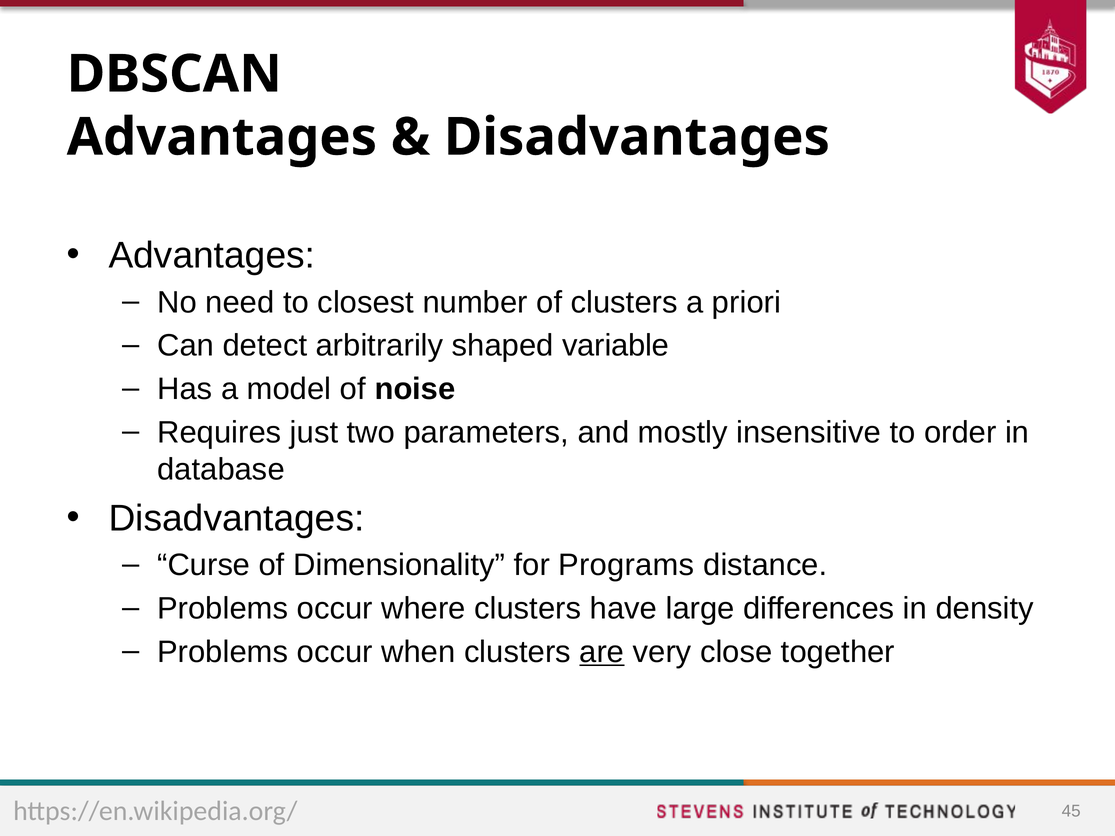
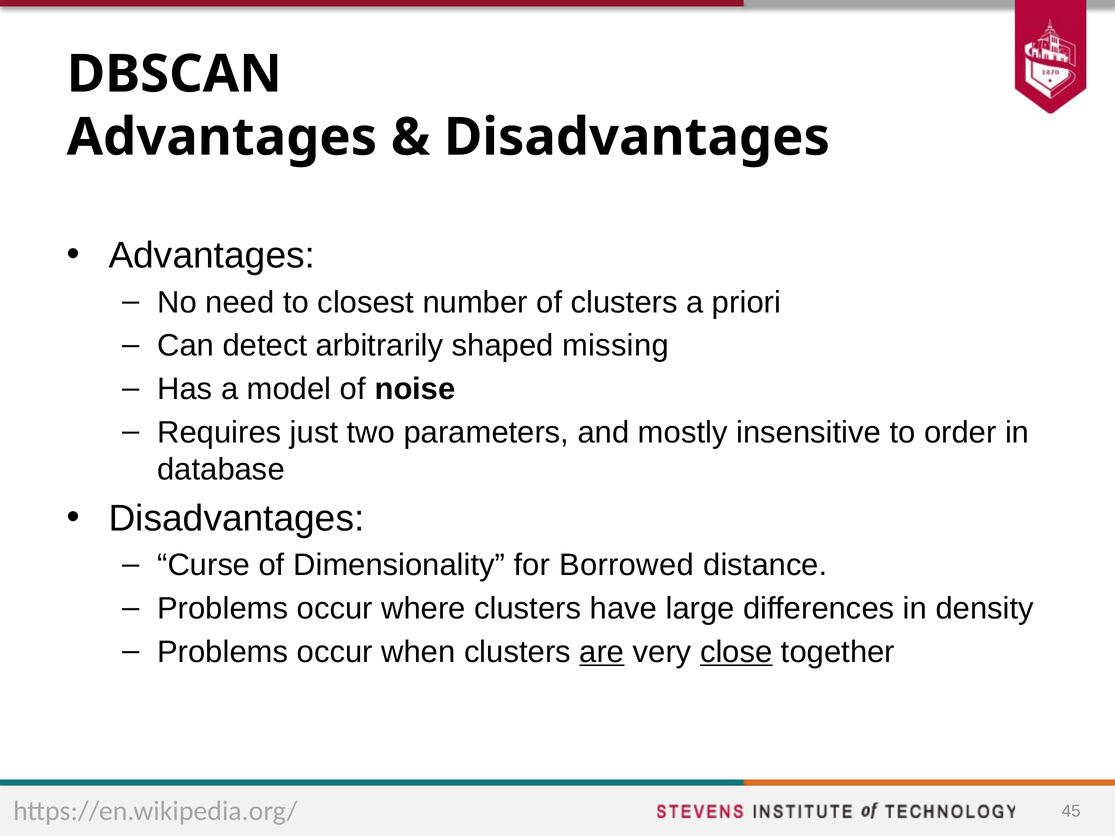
variable: variable -> missing (615, 346)
Programs: Programs -> Borrowed (626, 565)
close underline: none -> present (736, 652)
